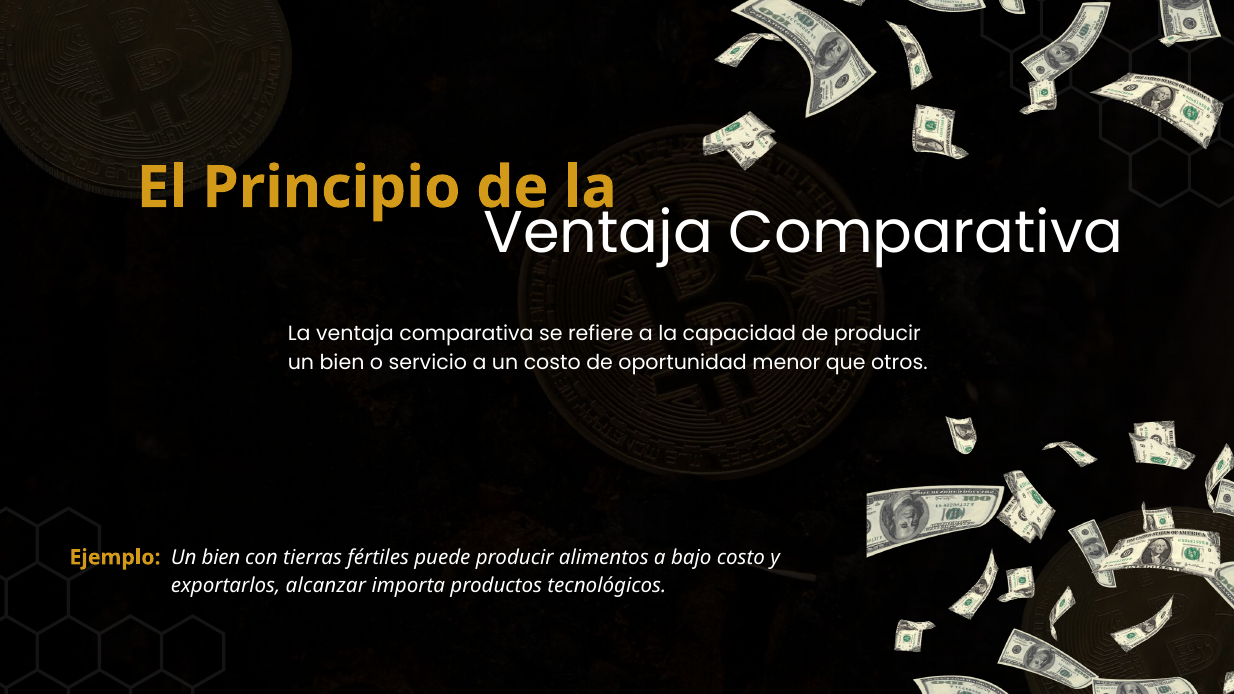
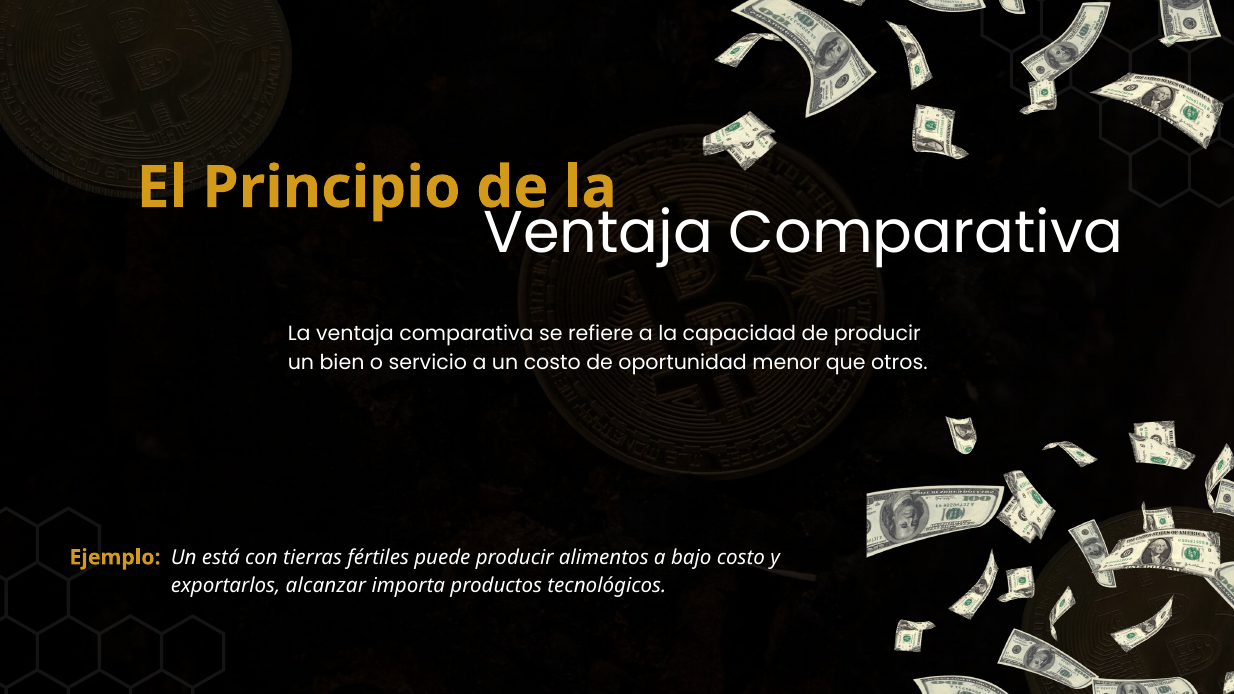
bien: bien -> está (221, 557)
